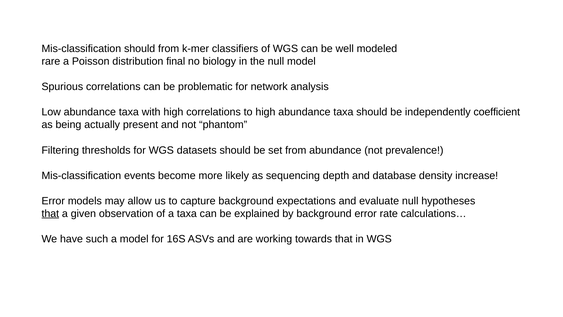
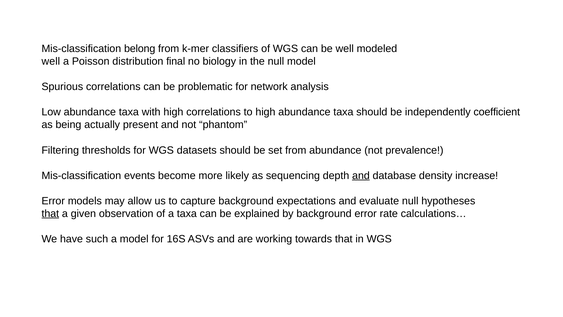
Mis-classification should: should -> belong (140, 49)
rare: rare -> well (51, 61)
and underline: none -> present (361, 175)
